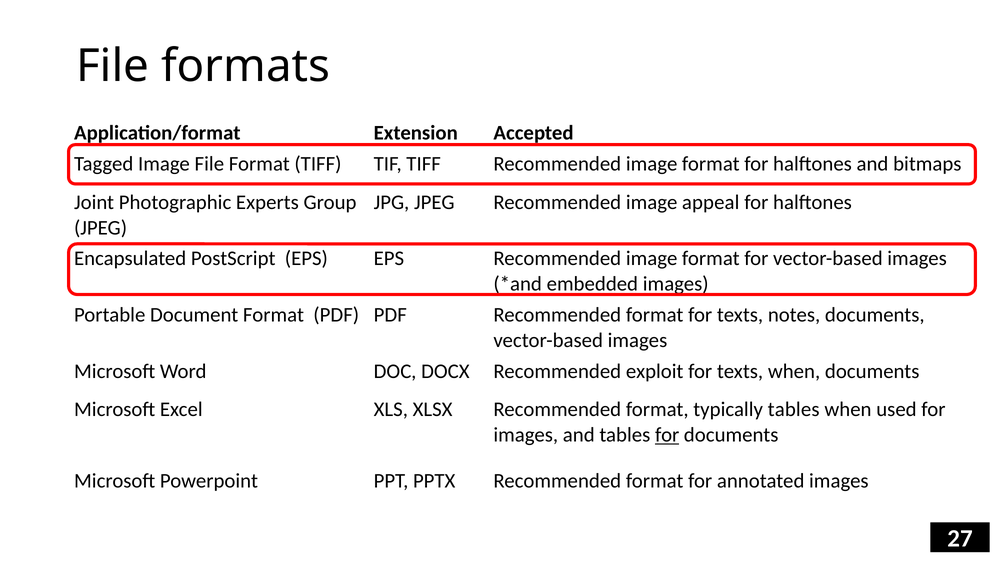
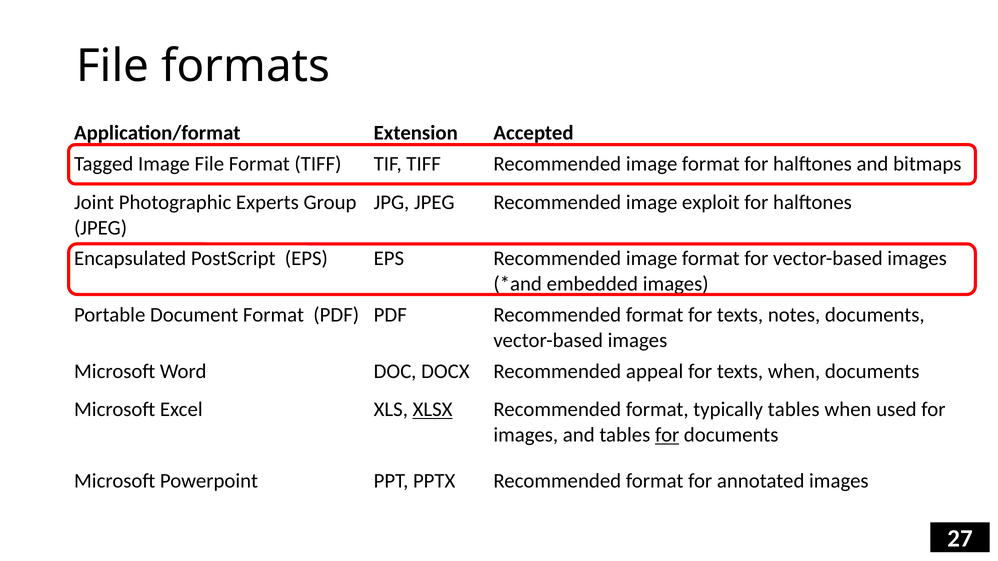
appeal: appeal -> exploit (711, 202)
exploit: exploit -> appeal (655, 372)
XLSX underline: none -> present (433, 410)
